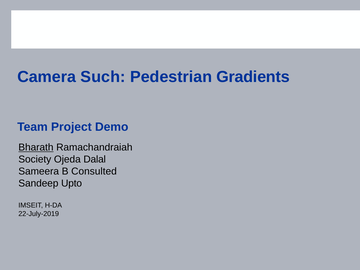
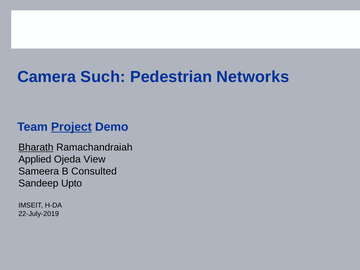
Gradients: Gradients -> Networks (253, 77)
Project underline: none -> present (71, 127)
Society: Society -> Applied (35, 159)
Dalal: Dalal -> View (95, 159)
